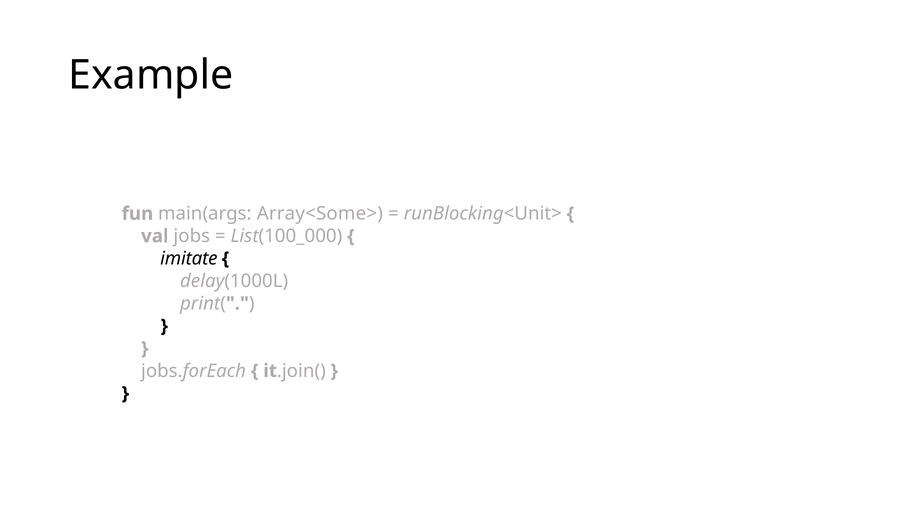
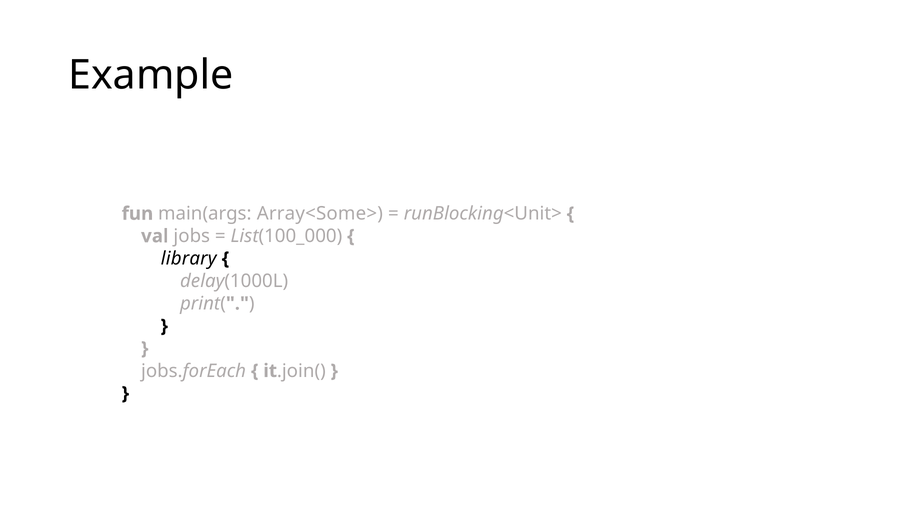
imitate: imitate -> library (189, 258)
